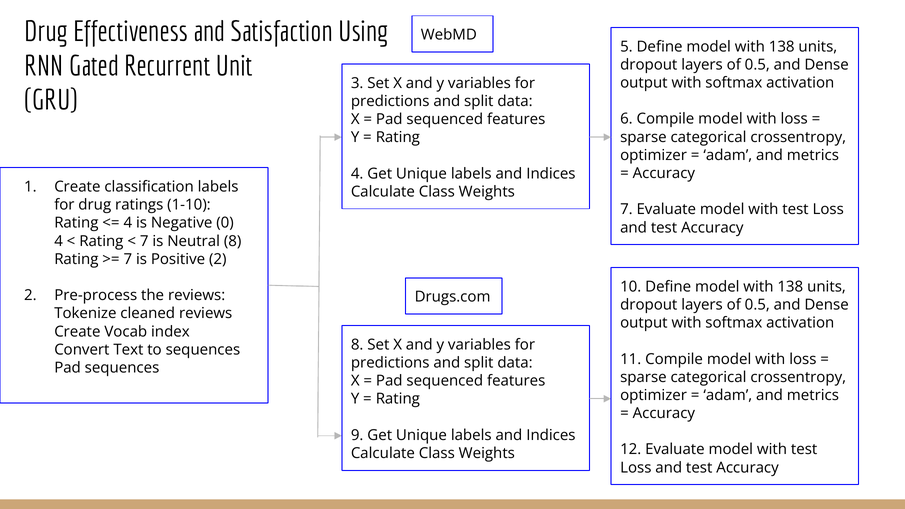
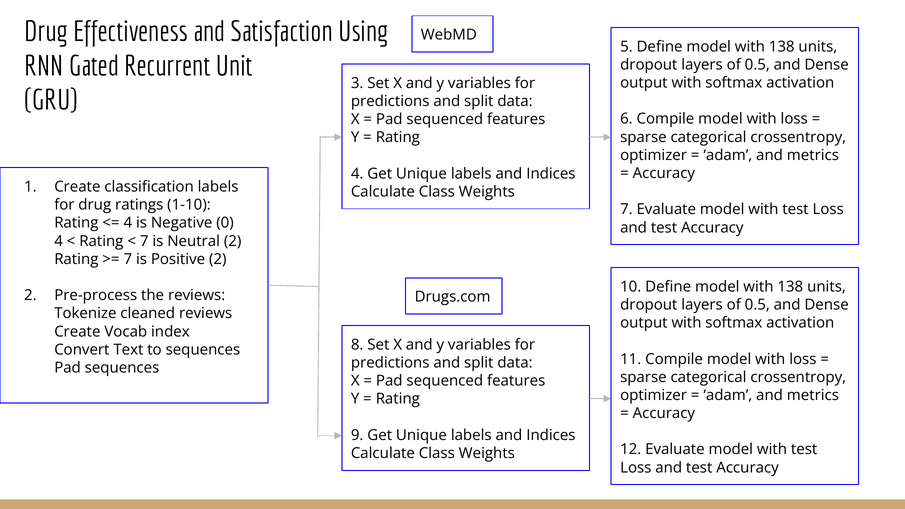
Neutral 8: 8 -> 2 (233, 241)
